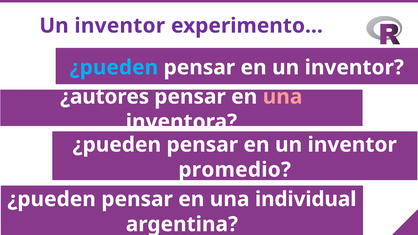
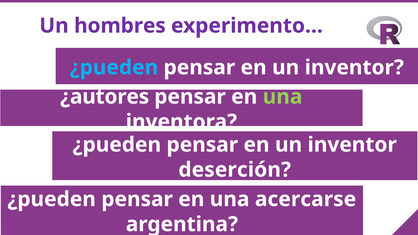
inventor: inventor -> hombres (120, 26)
una colour: pink -> light green (283, 97)
promedio: promedio -> deserción (235, 170)
individual: individual -> acercarse (306, 199)
